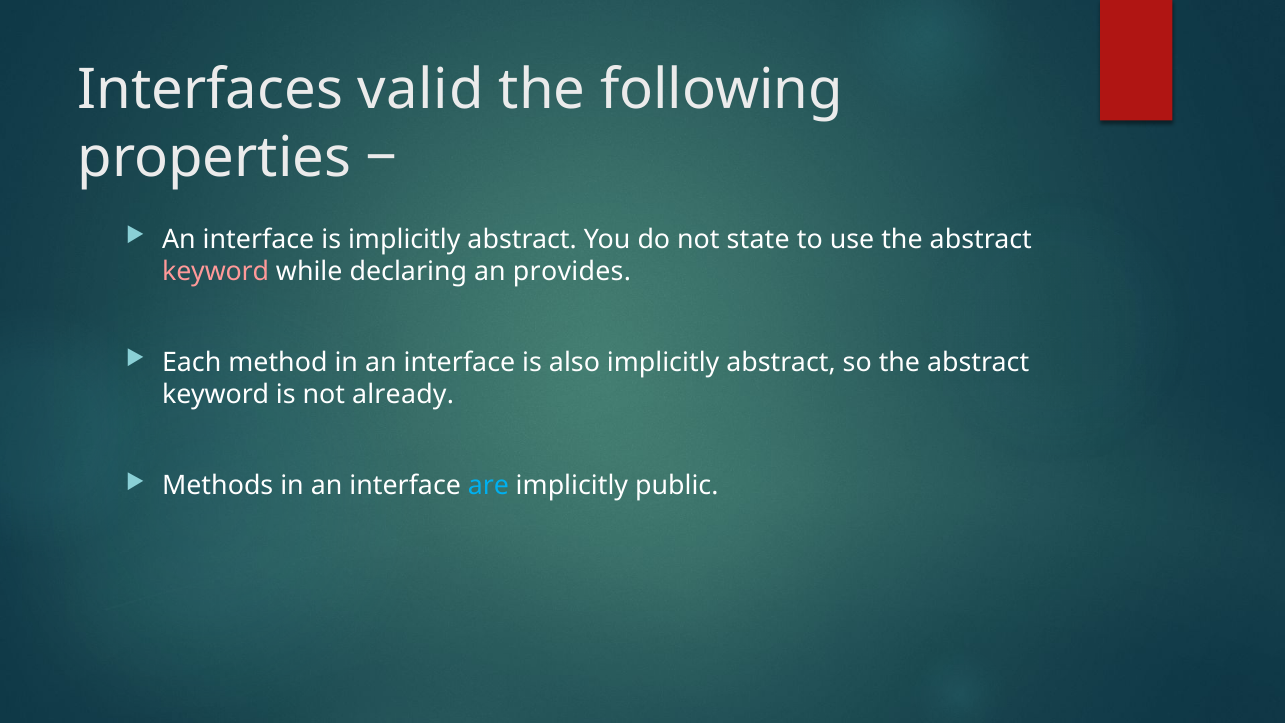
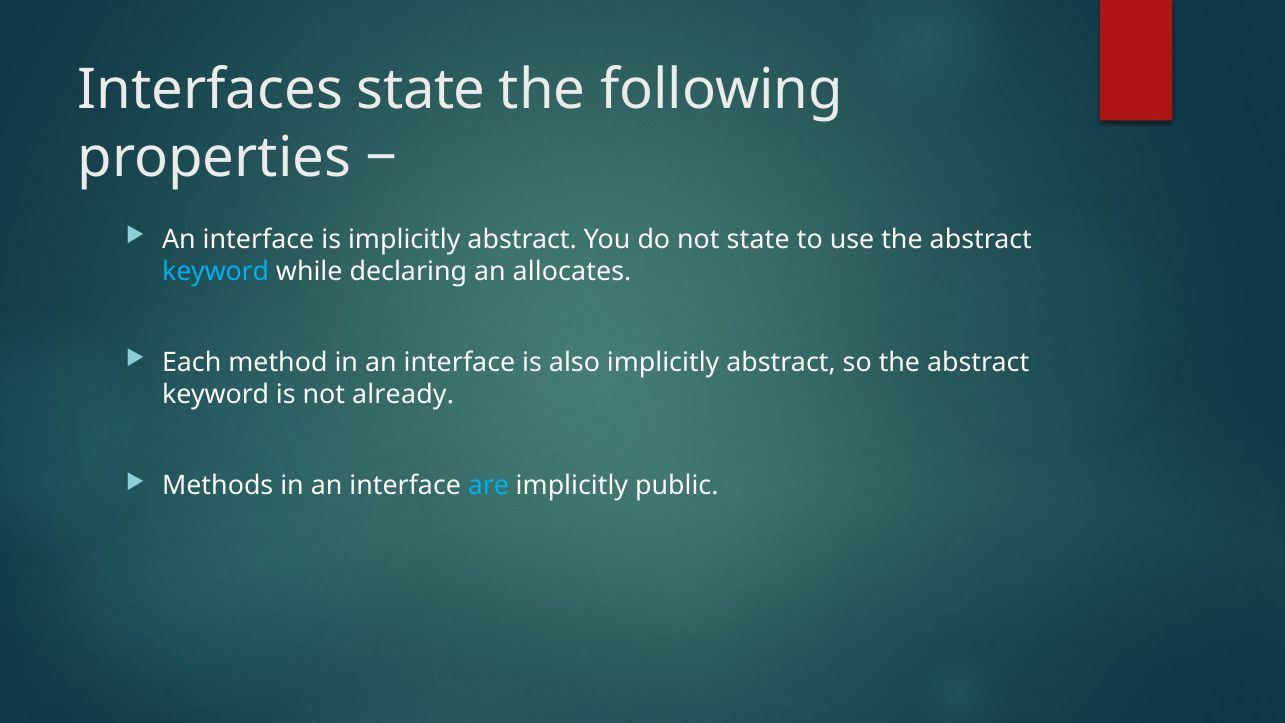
Interfaces valid: valid -> state (421, 90)
keyword colour: pink -> light blue (216, 271)
provides: provides -> allocates (572, 271)
